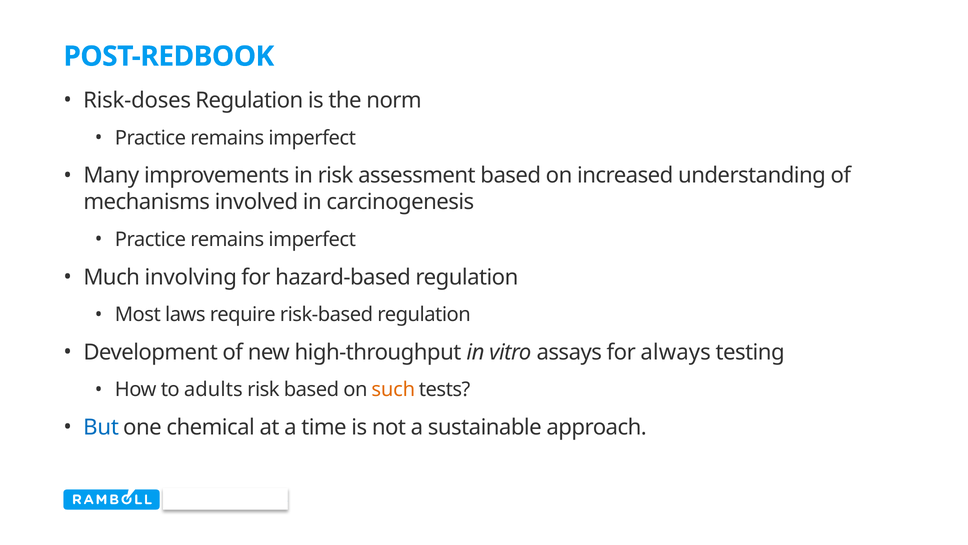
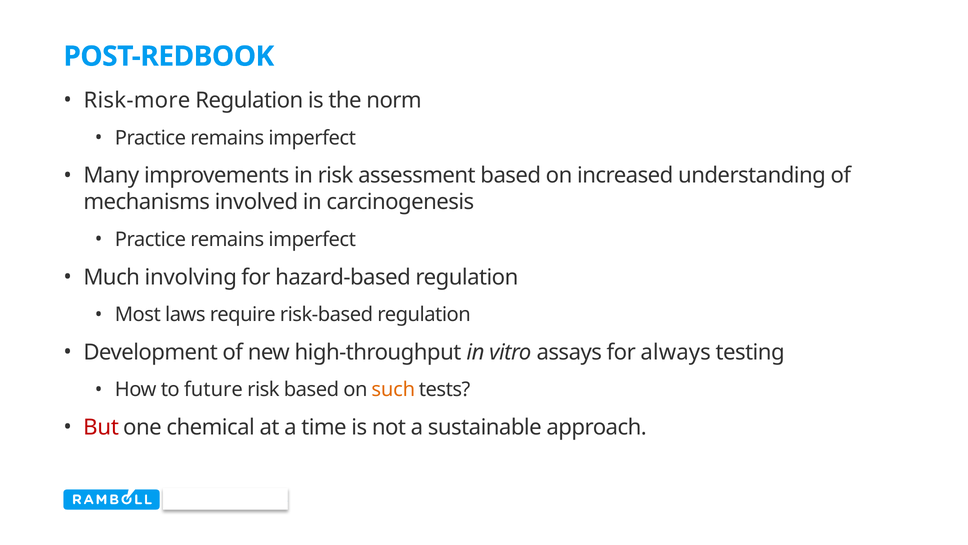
Risk-doses: Risk-doses -> Risk-more (137, 100)
adults: adults -> future (213, 389)
But colour: blue -> red (101, 427)
